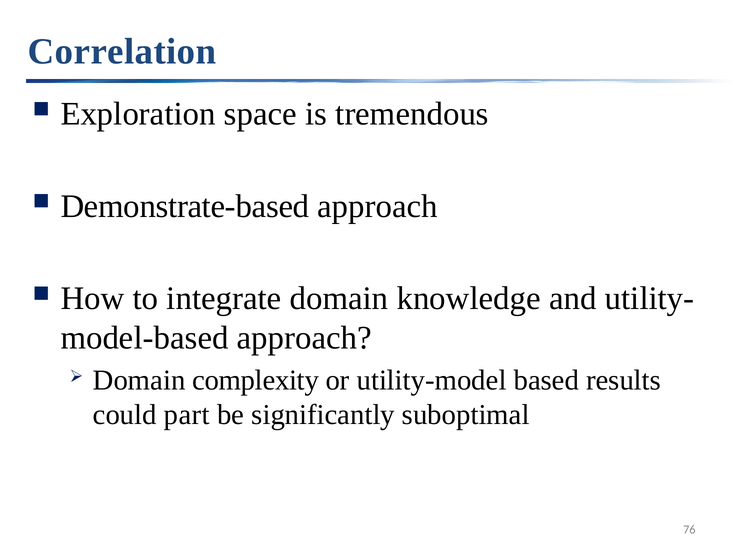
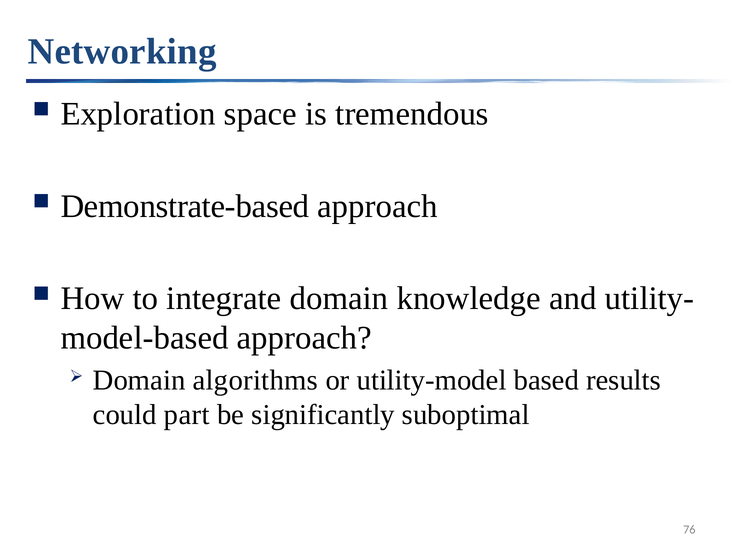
Correlation: Correlation -> Networking (122, 52)
complexity: complexity -> algorithms (255, 380)
